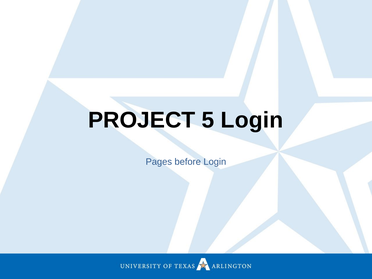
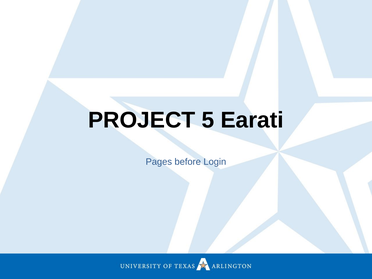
5 Login: Login -> Earati (252, 120)
